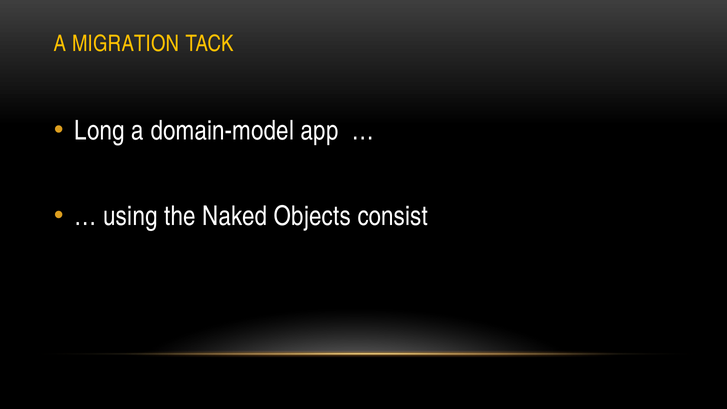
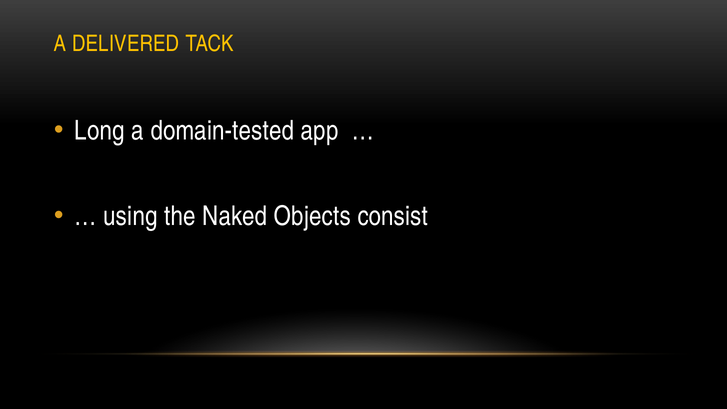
MIGRATION: MIGRATION -> DELIVERED (126, 44)
domain-model: domain-model -> domain-tested (222, 131)
